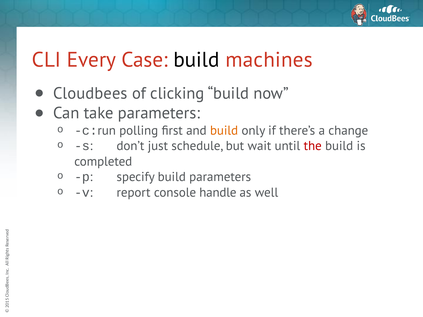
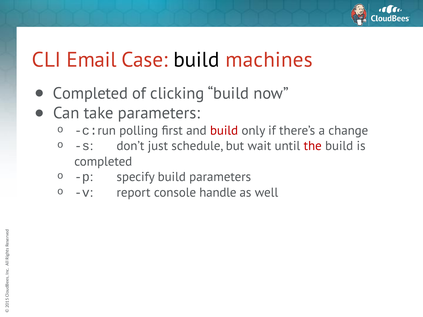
Every: Every -> Email (92, 60)
Cloudbees: Cloudbees -> Completed (90, 94)
build colour: orange -> red (224, 131)
